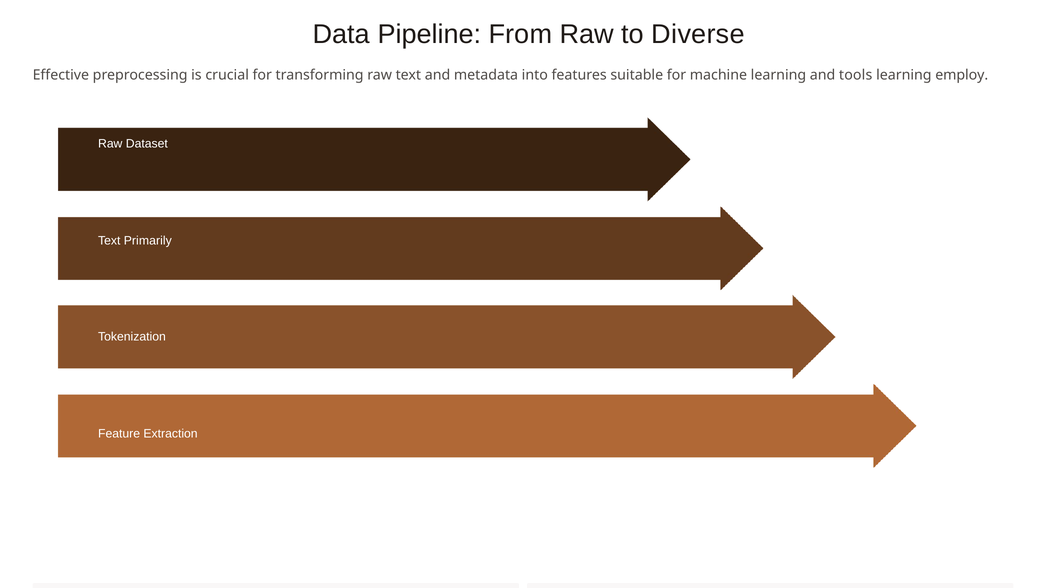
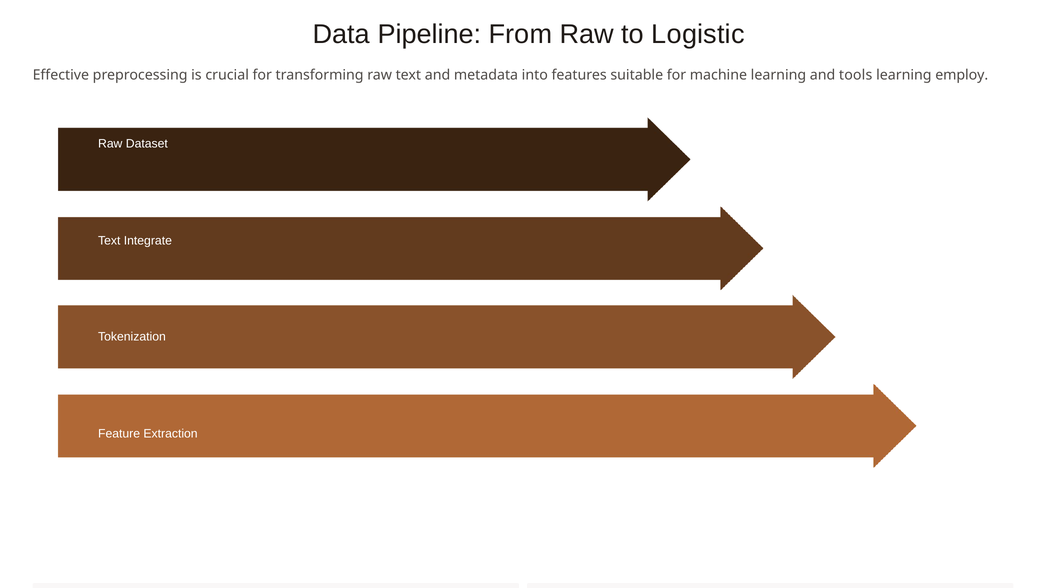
Diverse: Diverse -> Logistic (698, 34)
Primarily: Primarily -> Integrate (148, 241)
